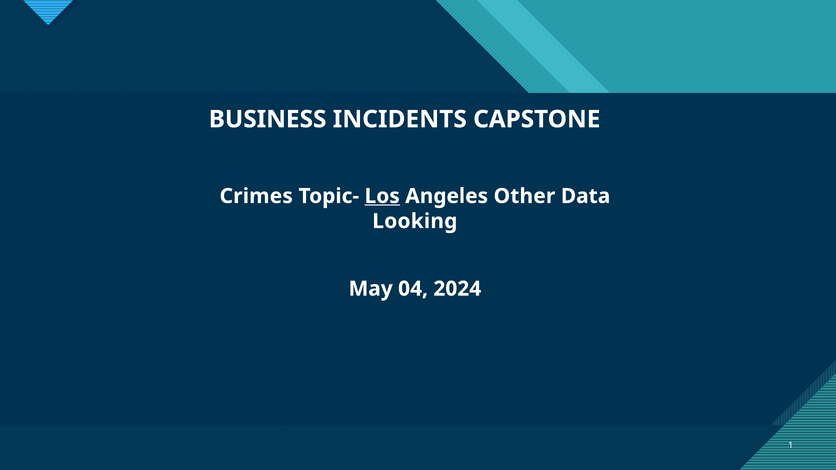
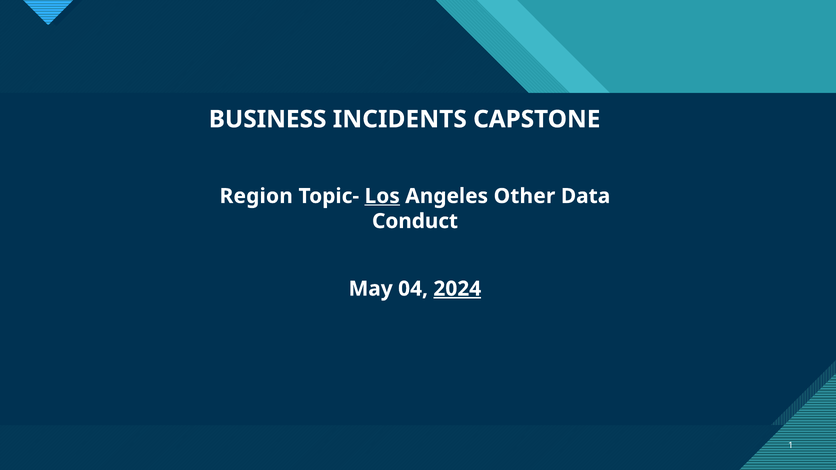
Crimes: Crimes -> Region (256, 196)
Looking: Looking -> Conduct (415, 221)
2024 underline: none -> present (457, 289)
